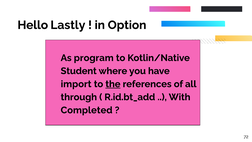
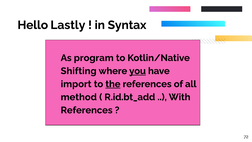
Option: Option -> Syntax (127, 25)
Student: Student -> Shifting (79, 71)
you underline: none -> present (138, 71)
through: through -> method (79, 97)
Completed: Completed -> References (87, 110)
